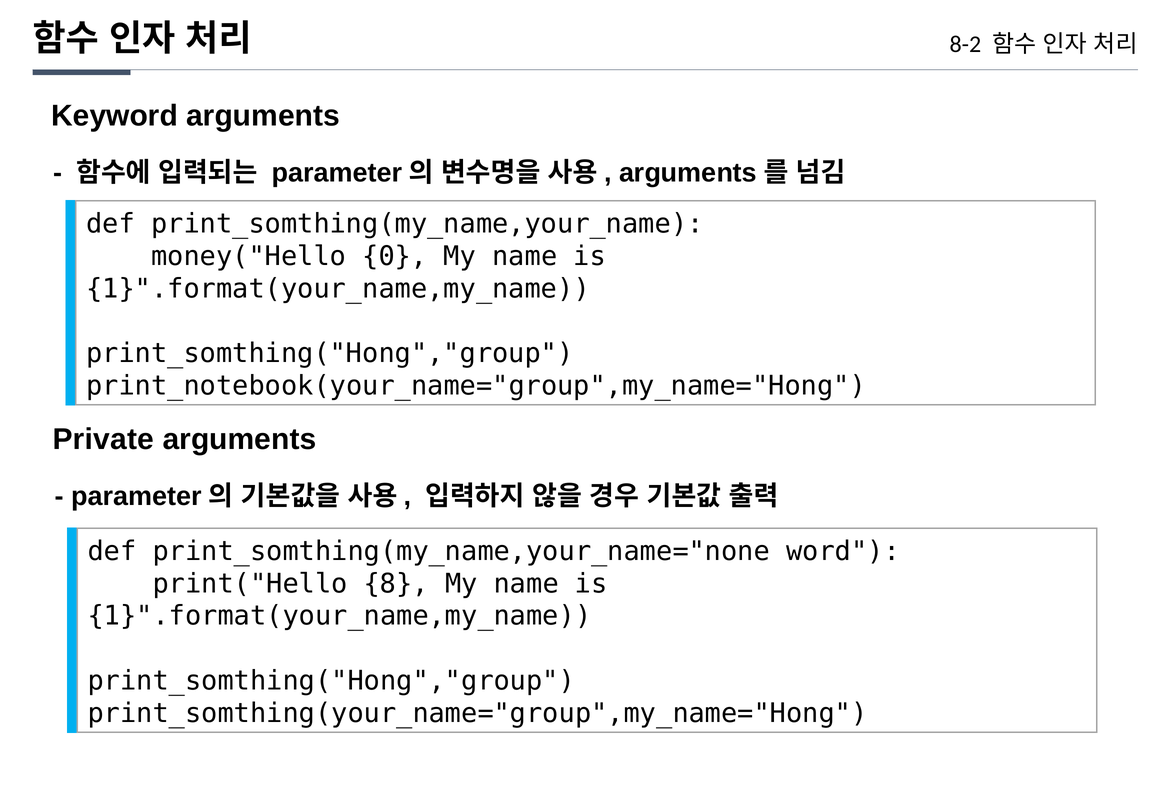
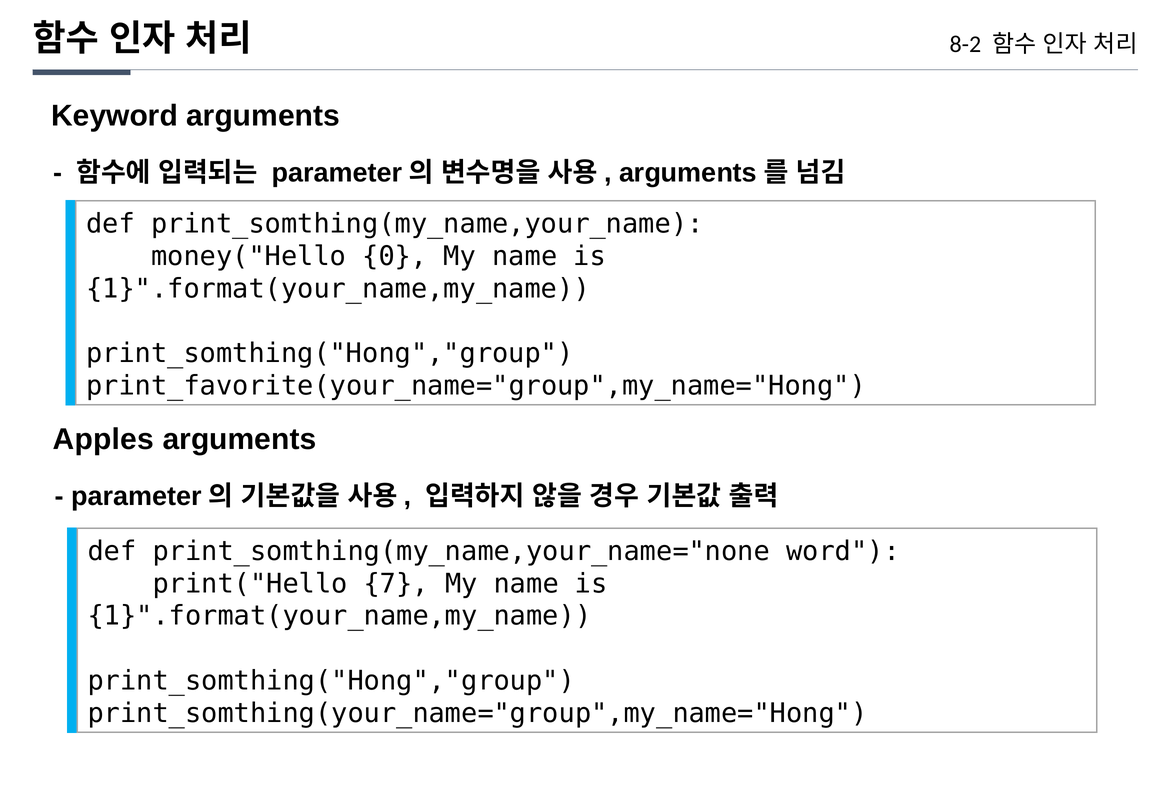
print_notebook(your_name="group",my_name="Hong: print_notebook(your_name="group",my_name="Hong -> print_favorite(your_name="group",my_name="Hong (476, 386)
Private: Private -> Apples (103, 439)
8: 8 -> 7 (396, 584)
